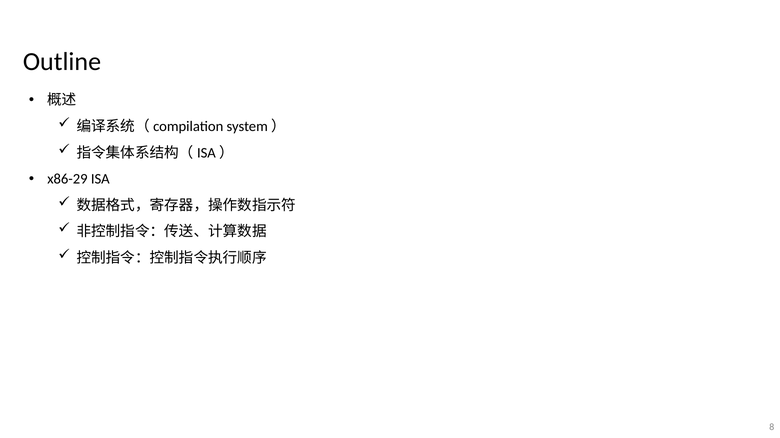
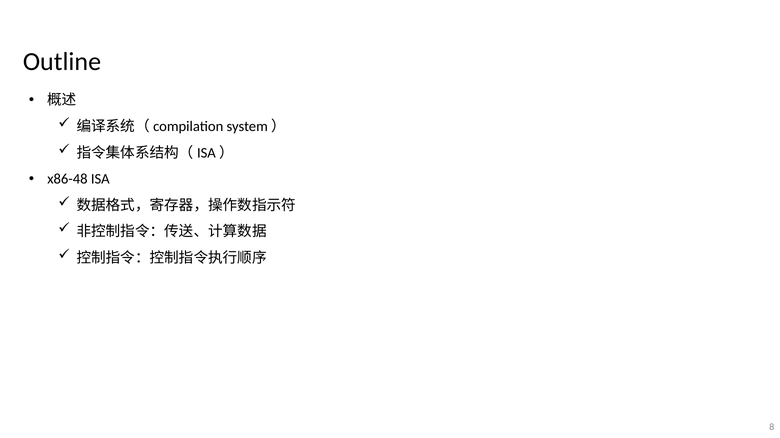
x86-29: x86-29 -> x86-48 (67, 179)
